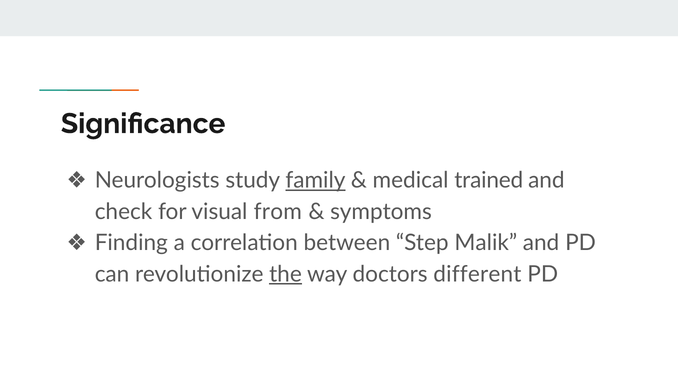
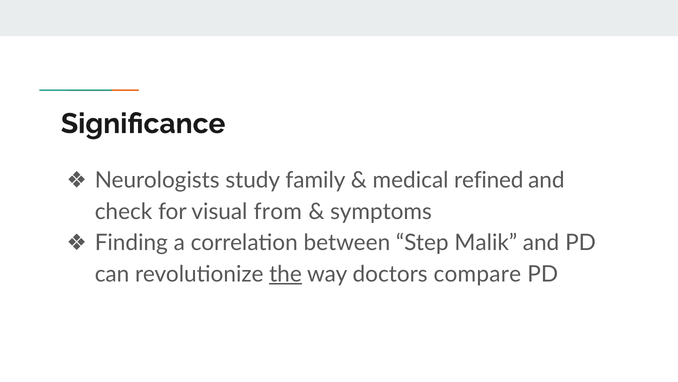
family underline: present -> none (315, 180)
trained: trained -> refined (489, 180)
different: different -> compare (477, 274)
